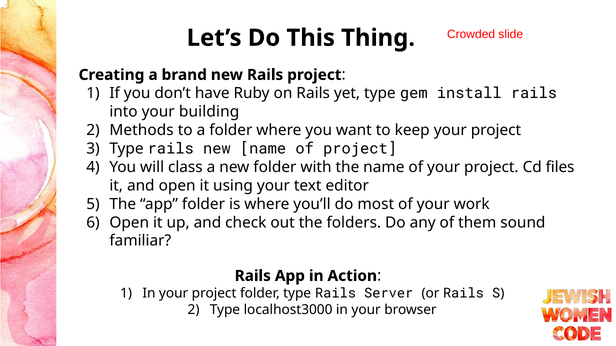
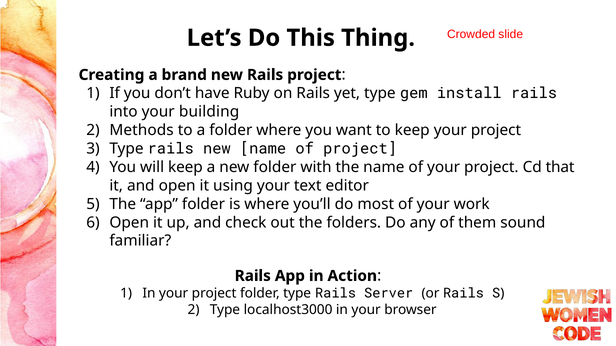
will class: class -> keep (185, 167)
files: files -> that (560, 167)
